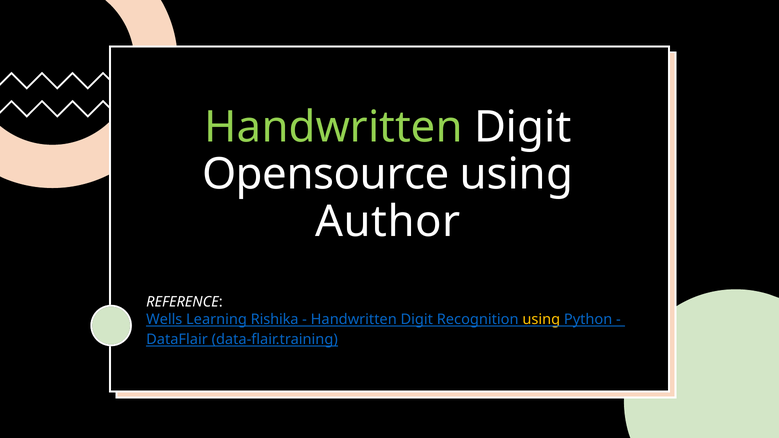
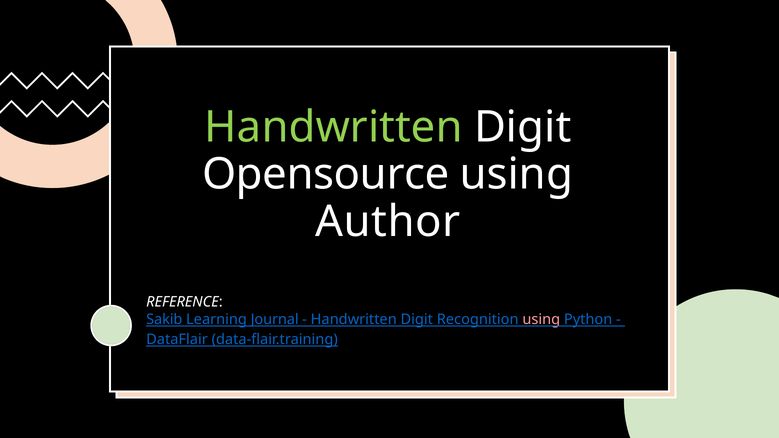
Wells: Wells -> Sakib (164, 320)
Rishika: Rishika -> Journal (275, 320)
using colour: yellow -> pink (541, 320)
